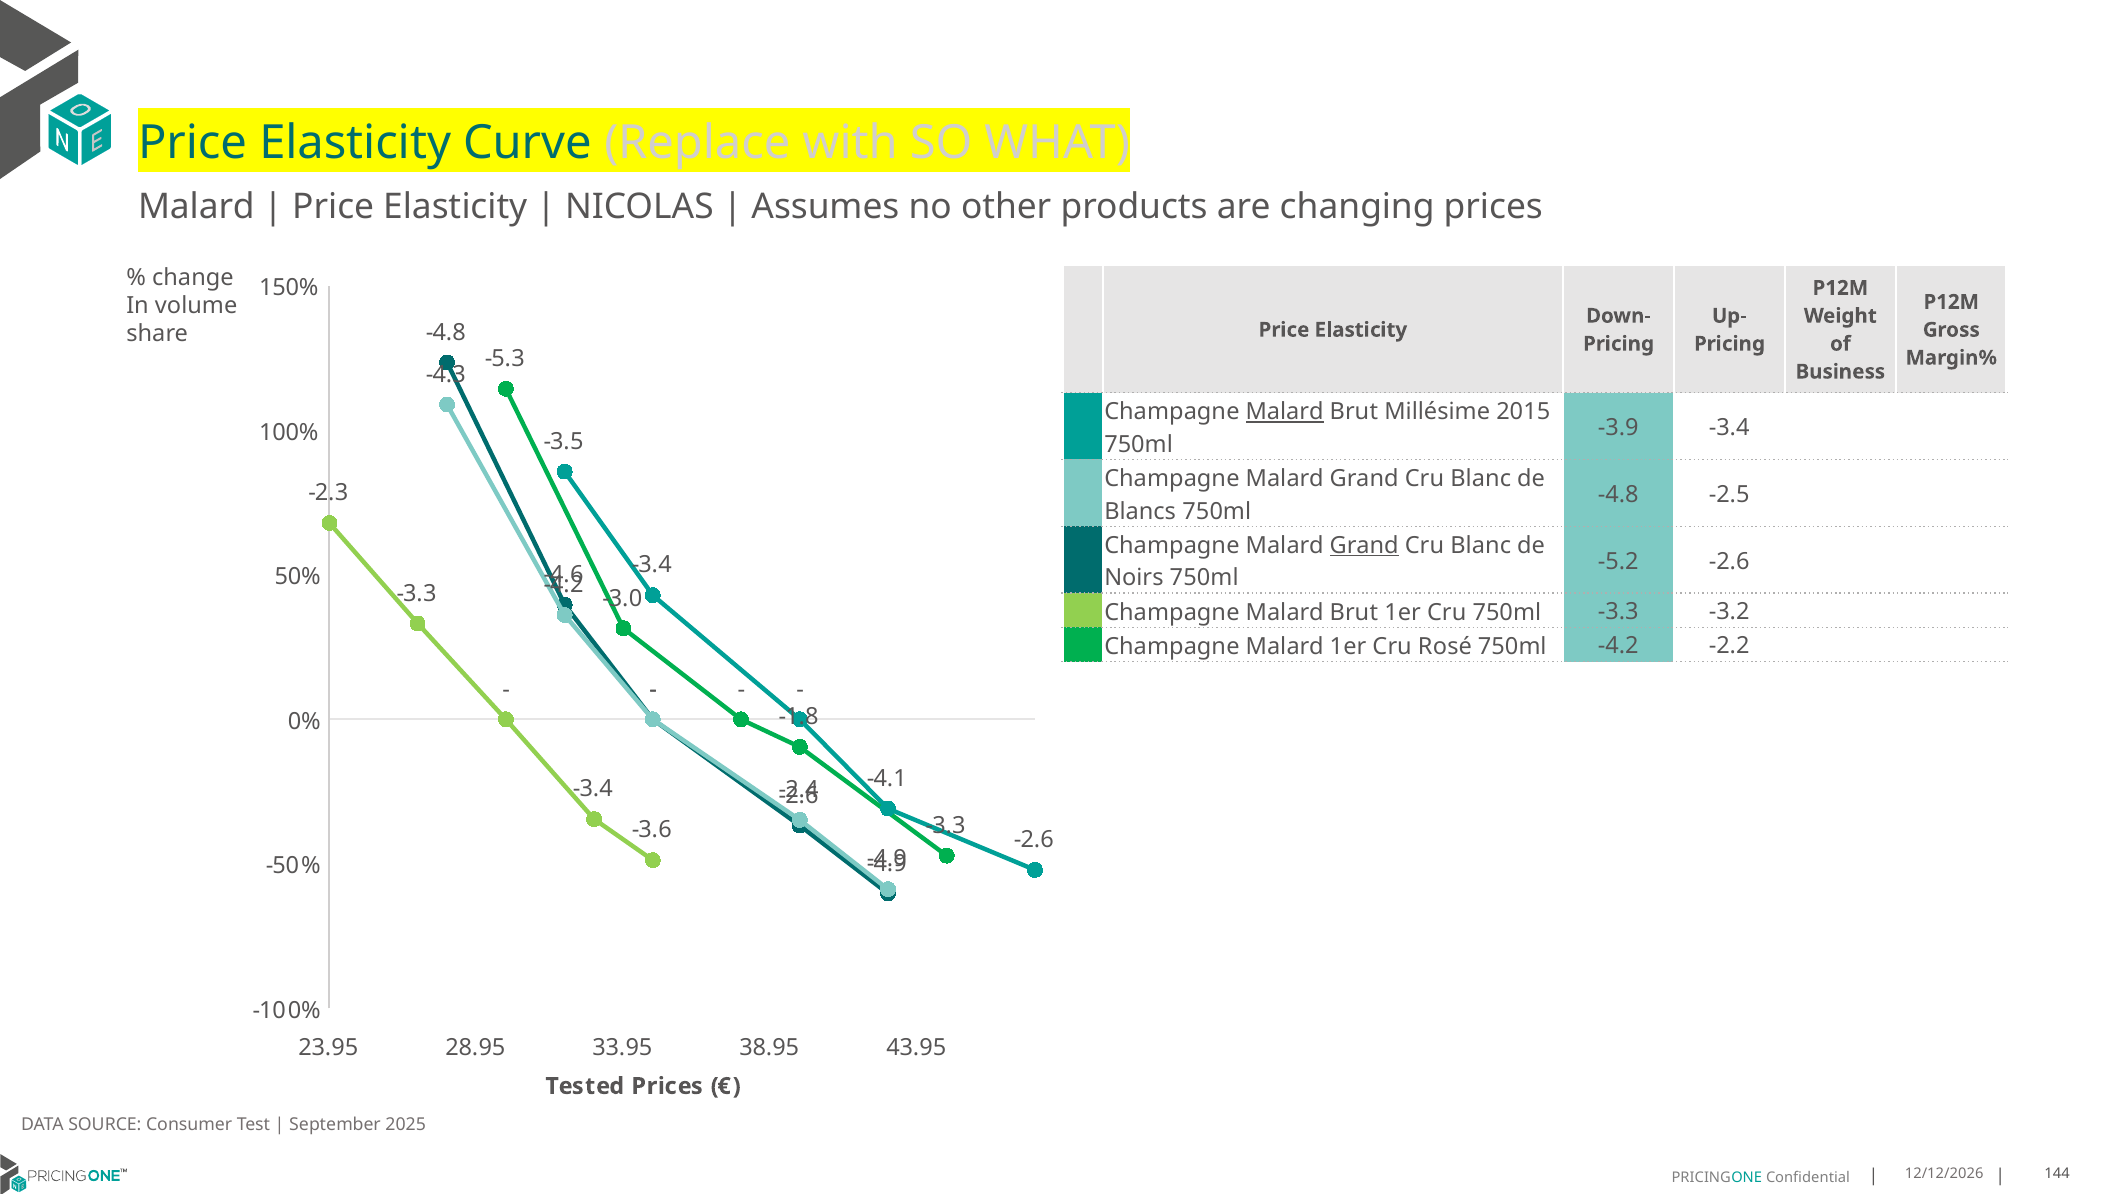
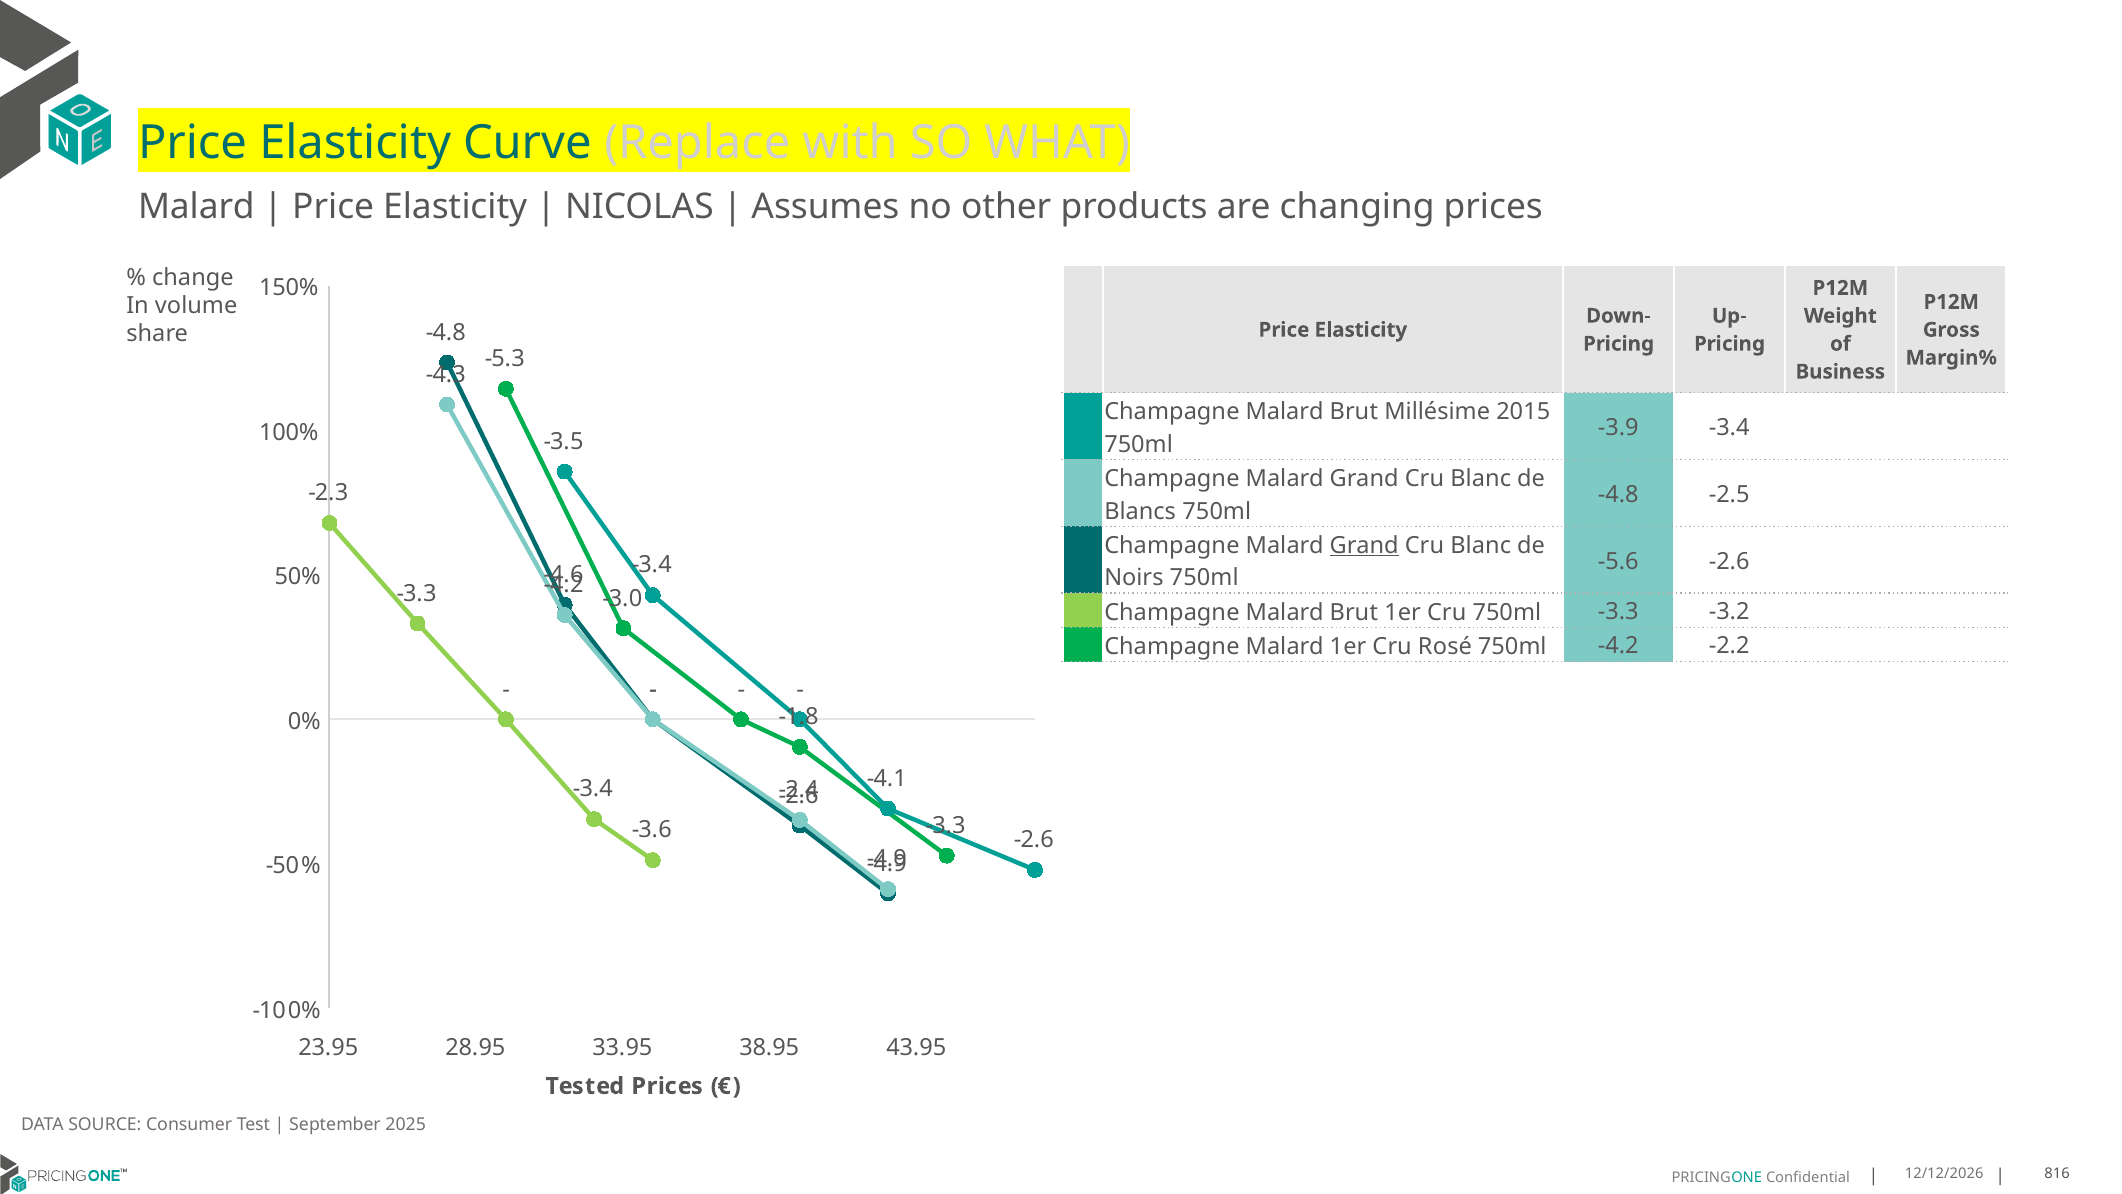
Malard underline: present -> none (1285, 412)
-5.2: -5.2 -> -5.6 (1618, 561)
144: 144 -> 816 (2057, 1174)
